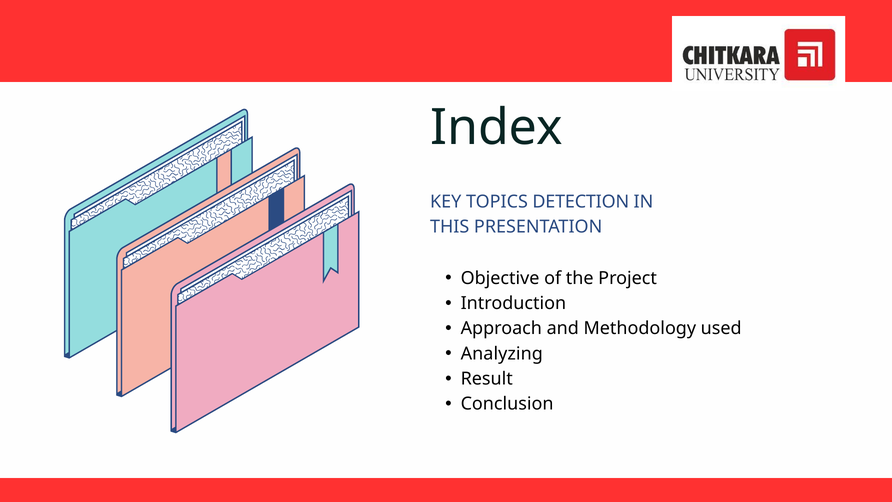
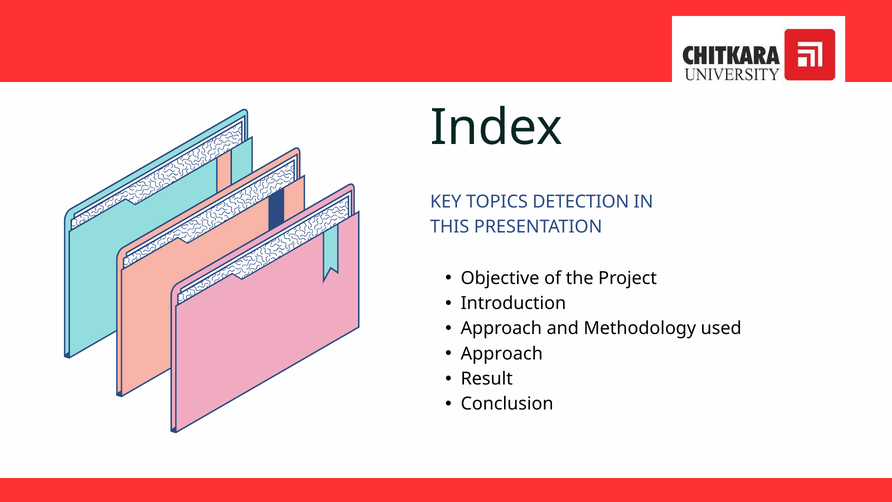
Analyzing: Analyzing -> Approach (502, 354)
